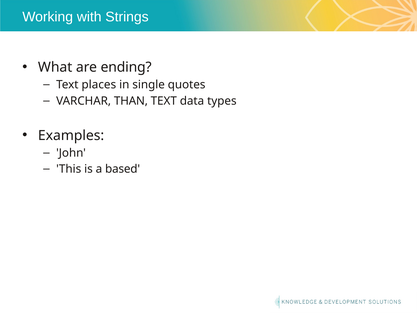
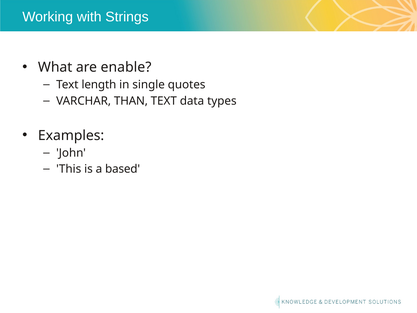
ending: ending -> enable (126, 67)
places: places -> length (99, 85)
